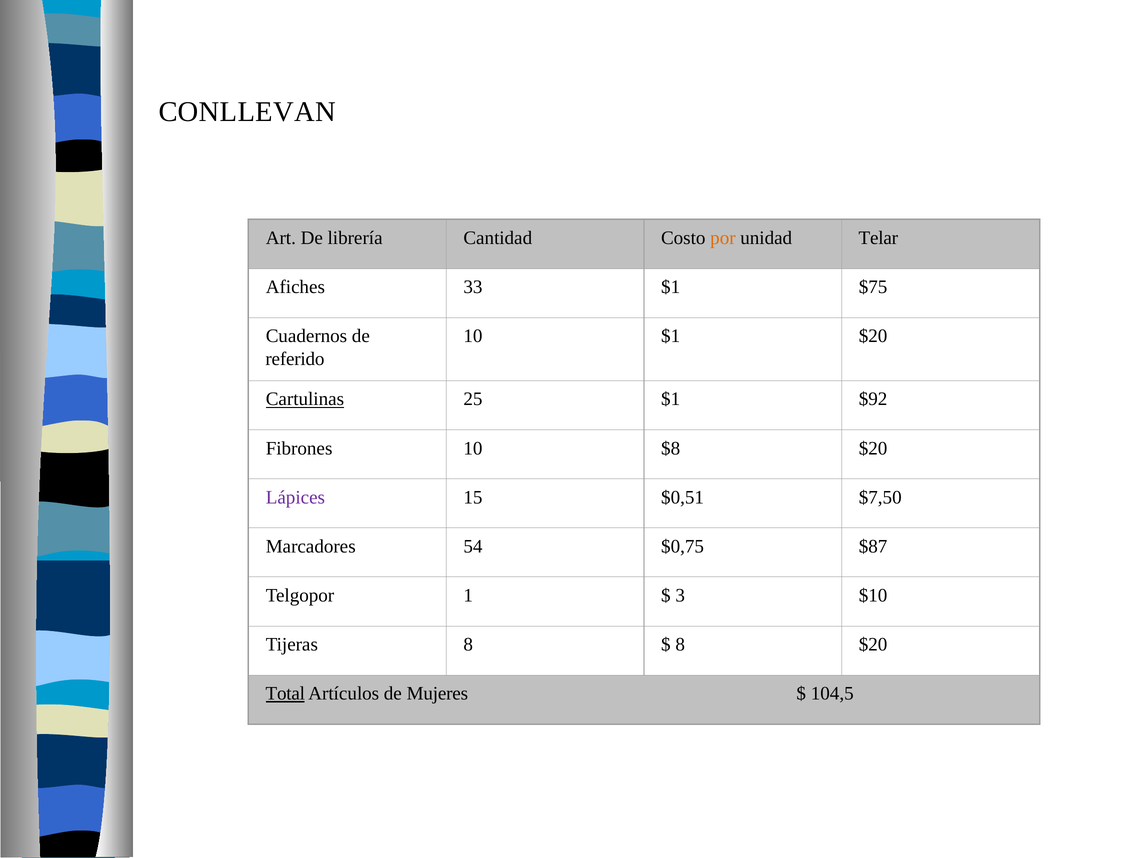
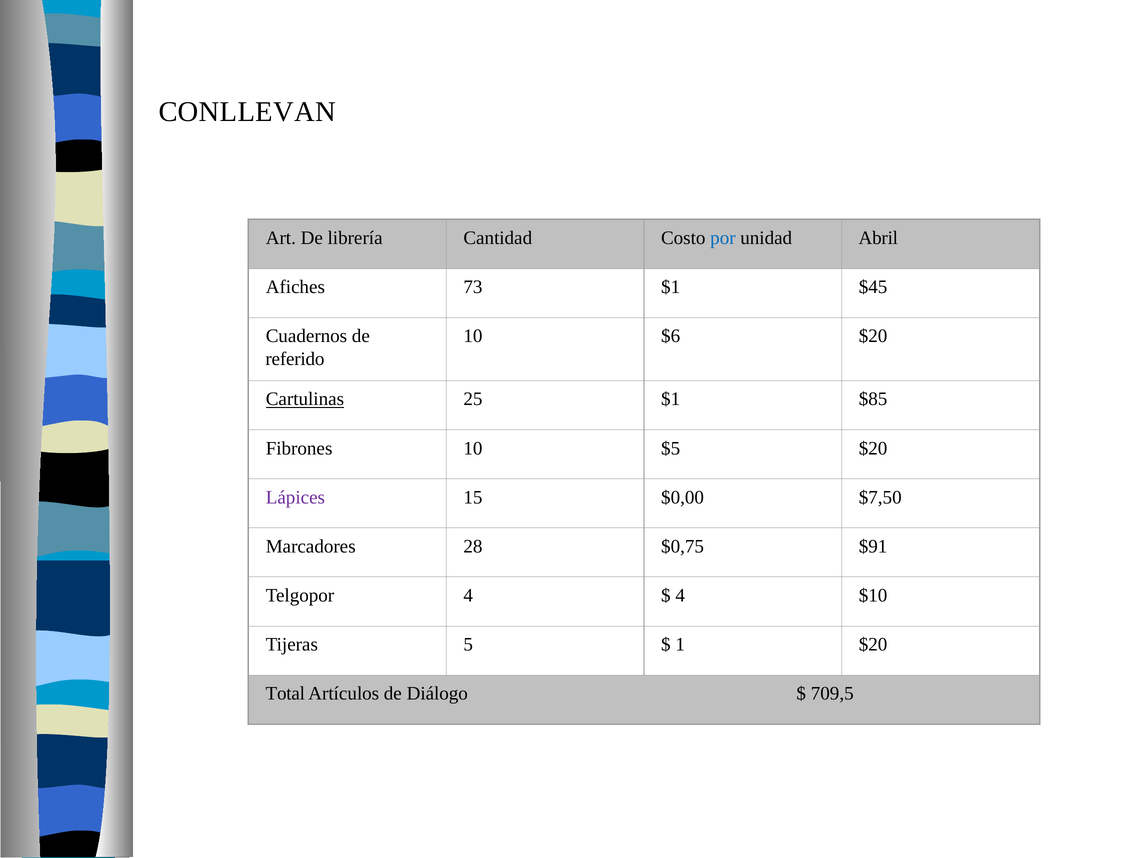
por colour: orange -> blue (723, 238)
Telar: Telar -> Abril (878, 238)
33: 33 -> 73 (473, 287)
$75: $75 -> $45 (873, 287)
10 $1: $1 -> $6 (671, 336)
$92: $92 -> $85 (873, 400)
$8: $8 -> $5 (671, 449)
$0,51: $0,51 -> $0,00 (683, 498)
54: 54 -> 28 (473, 547)
$87: $87 -> $91 (873, 547)
Telgopor 1: 1 -> 4 (468, 596)
3: 3 -> 4 (680, 596)
Tijeras 8: 8 -> 5 (468, 645)
8: 8 -> 1 (680, 645)
Total underline: present -> none (285, 694)
Mujeres: Mujeres -> Diálogo (437, 694)
104,5: 104,5 -> 709,5 (832, 694)
